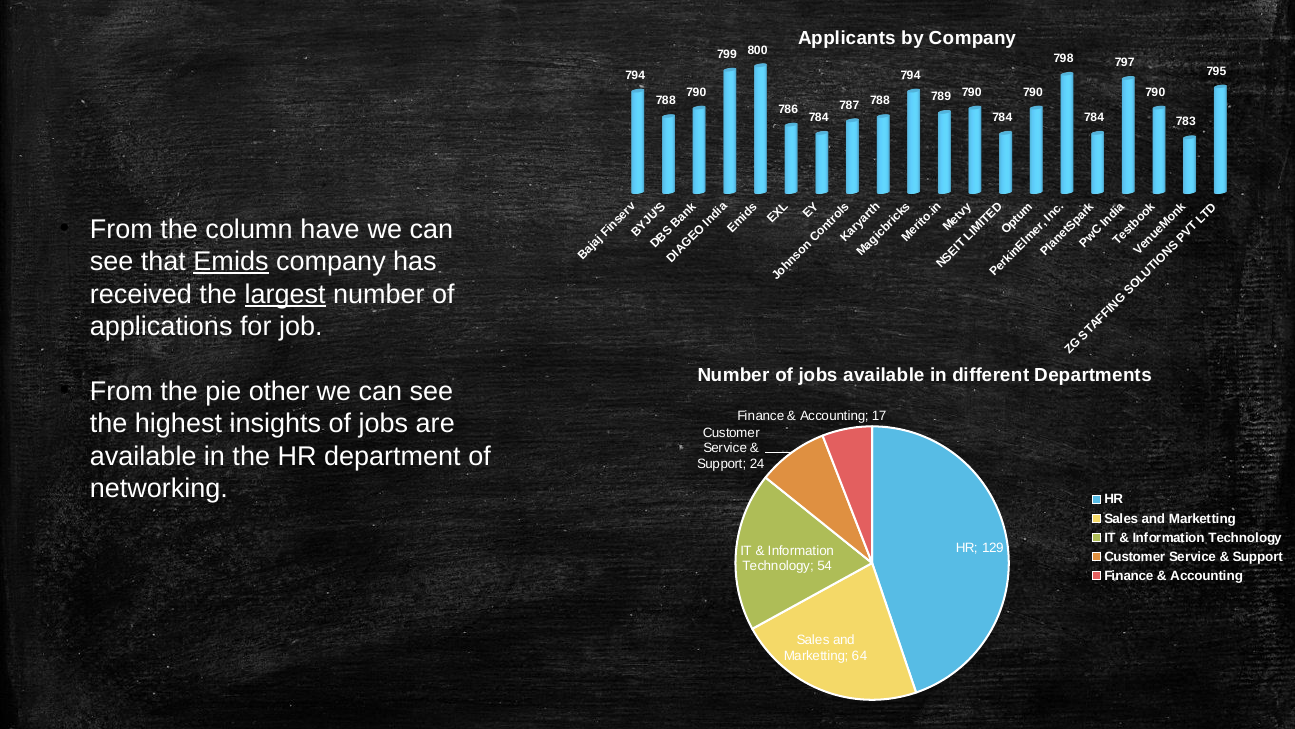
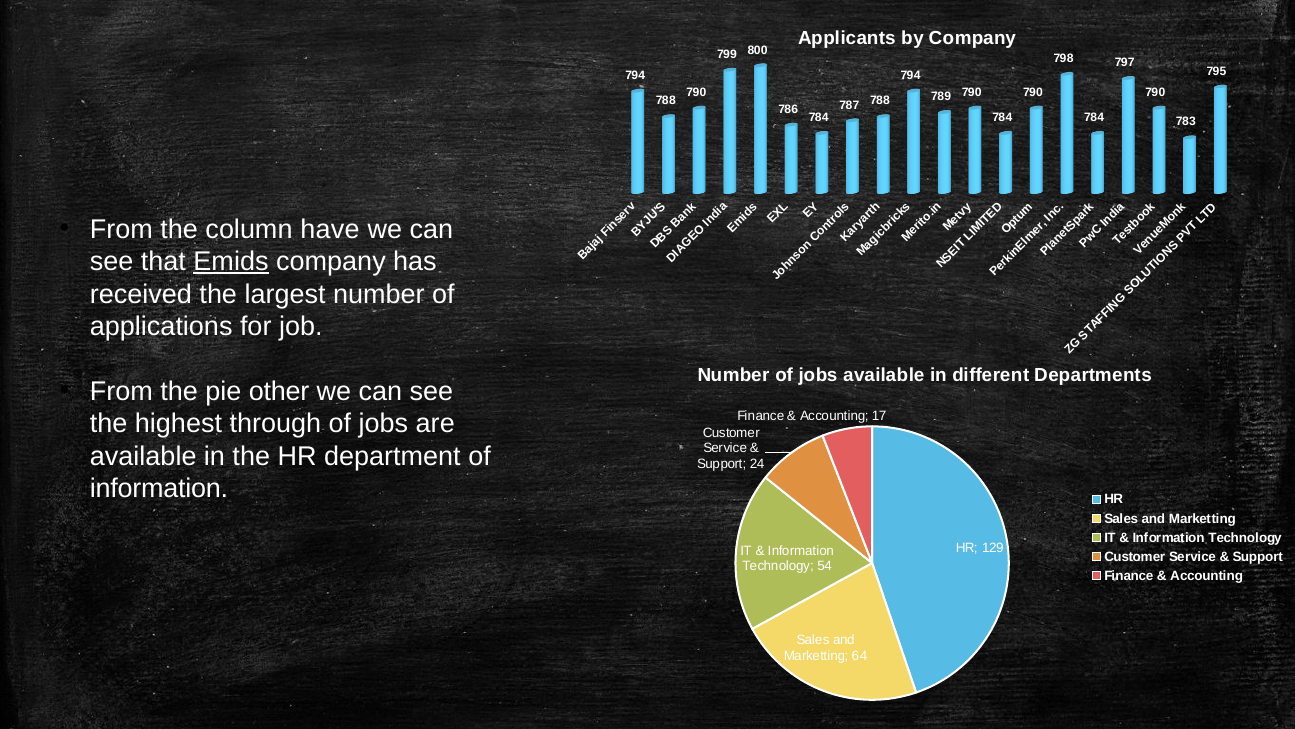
largest underline: present -> none (285, 294)
insights: insights -> through (275, 424)
networking: networking -> information (159, 488)
